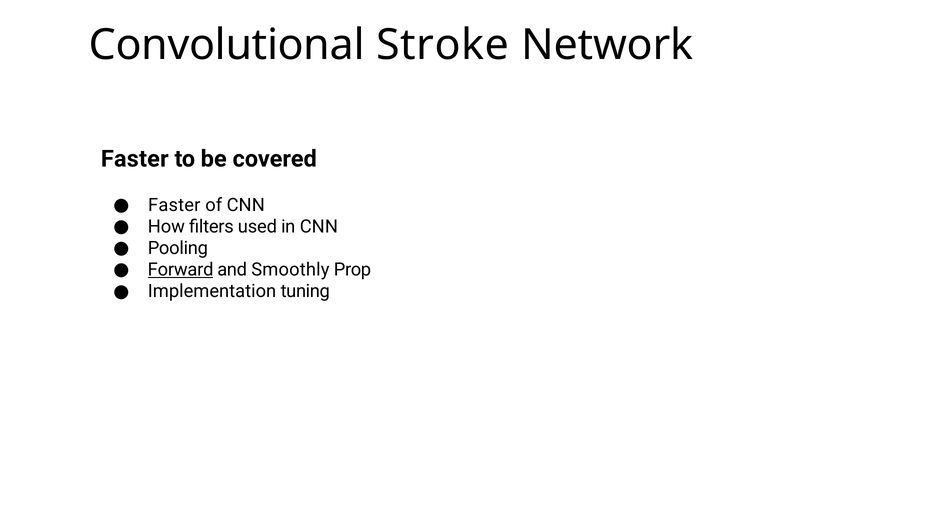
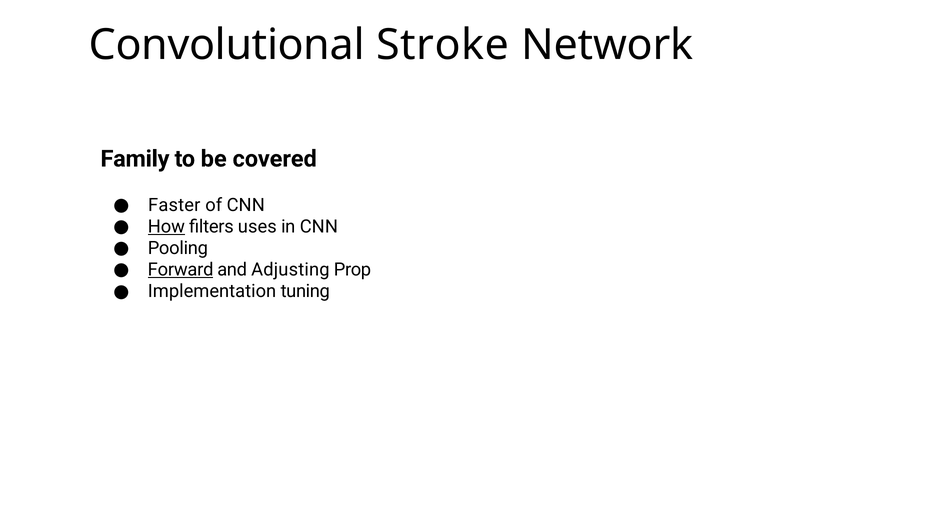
Faster: Faster -> Family (135, 159)
How underline: none -> present (166, 227)
used: used -> uses (257, 227)
Smoothly: Smoothly -> Adjusting (290, 270)
